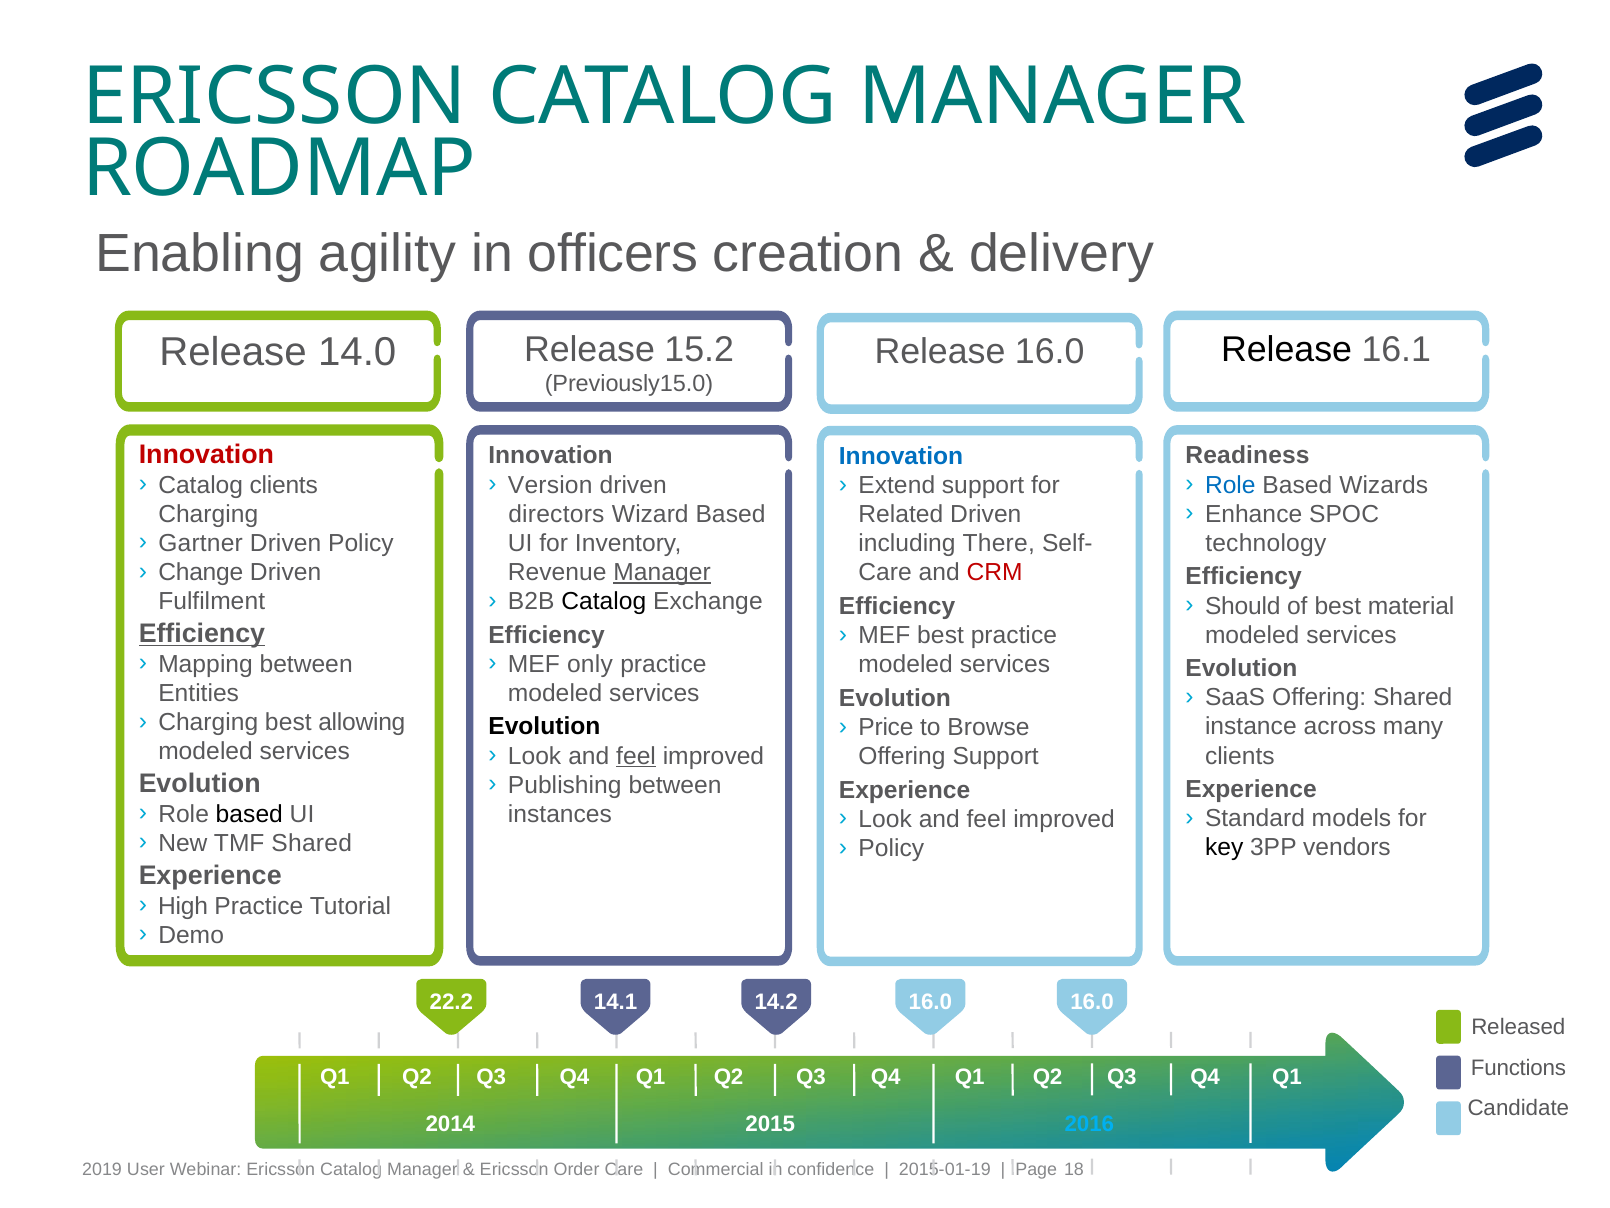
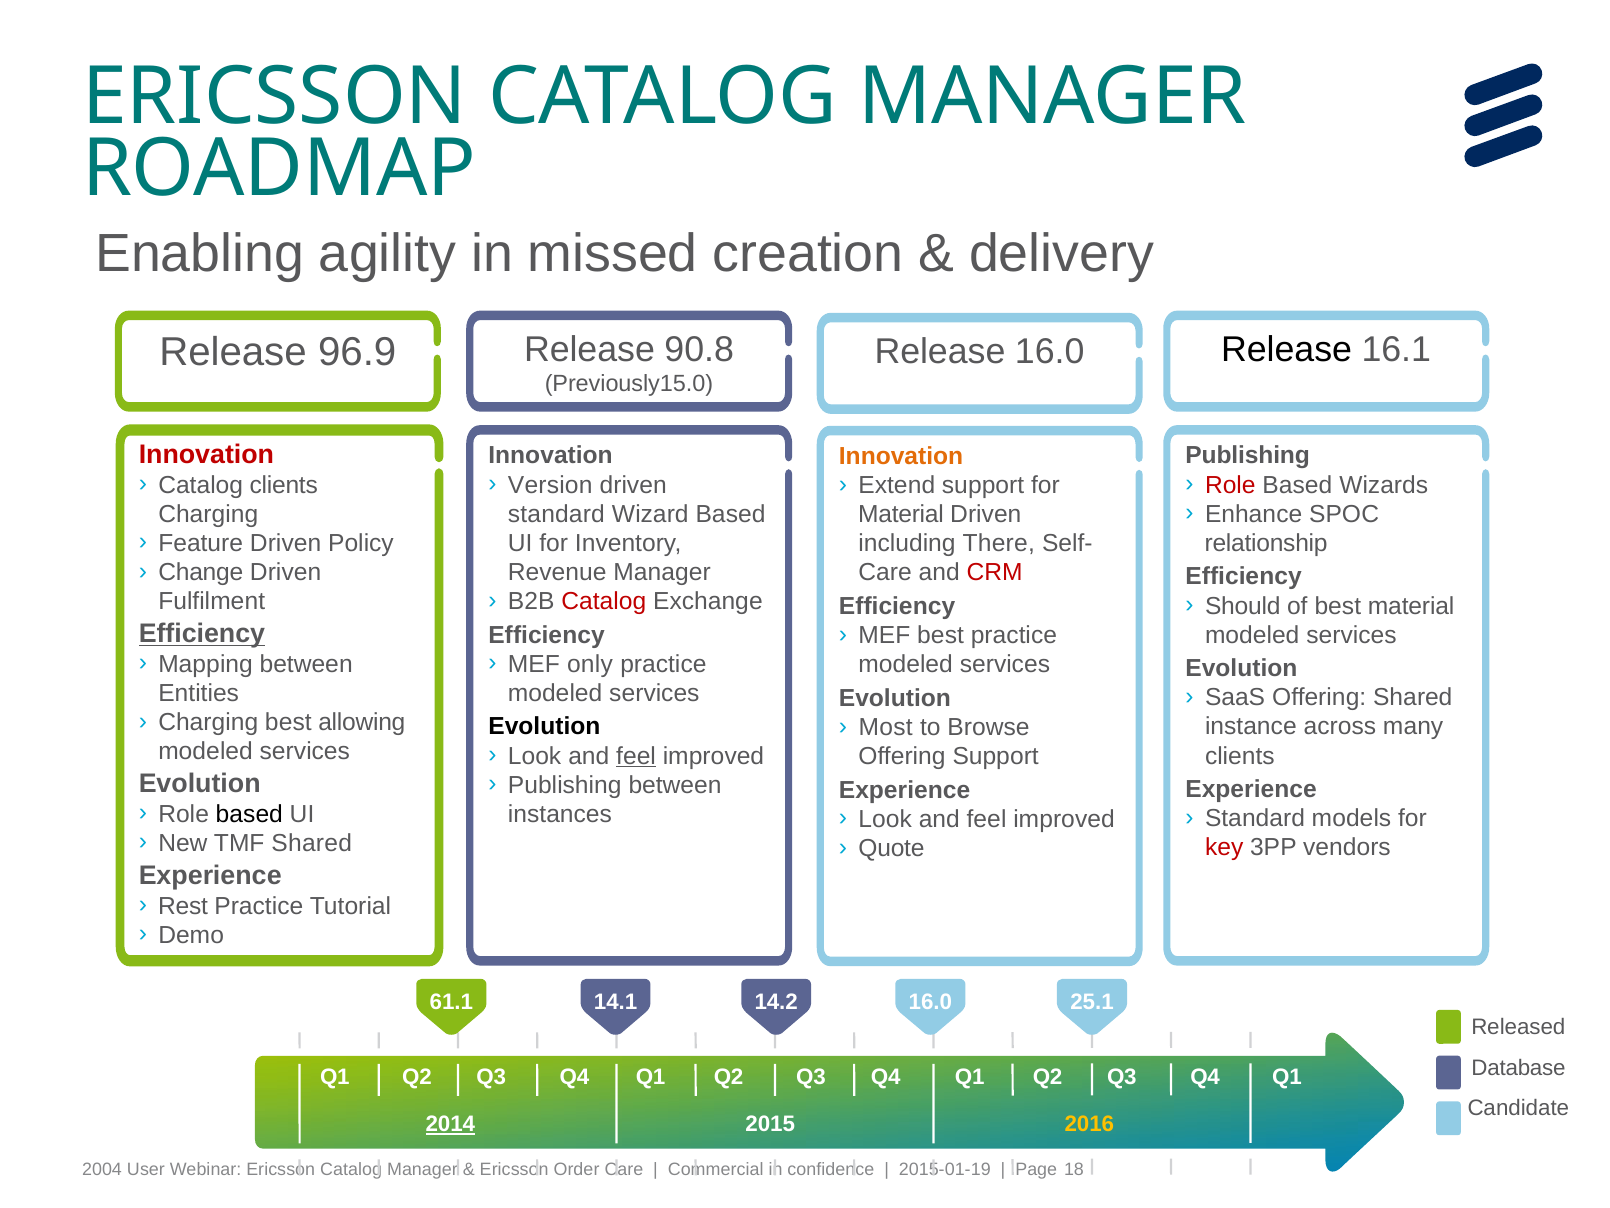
officers: officers -> missed (613, 254)
14.0: 14.0 -> 96.9 (357, 352)
15.2: 15.2 -> 90.8 (699, 349)
Readiness: Readiness -> Publishing (1248, 456)
Innovation colour: blue -> orange (901, 456)
Role colour: blue -> red (1230, 485)
directors: directors -> standard (556, 514)
Related: Related -> Material (901, 514)
Gartner: Gartner -> Feature (201, 543)
technology: technology -> relationship (1266, 543)
Manager underline: present -> none (662, 572)
Catalog colour: black -> red (604, 601)
Price: Price -> Most (886, 727)
Policy: Policy -> Quote (891, 848)
key colour: black -> red (1224, 847)
High: High -> Rest (183, 906)
22.2: 22.2 -> 61.1 (451, 1001)
16.0: 16.0 -> 25.1 (1092, 1001)
Functions: Functions -> Database (1519, 1067)
2014 underline: none -> present (450, 1124)
2016 colour: light blue -> yellow (1089, 1124)
2019: 2019 -> 2004 (102, 1169)
